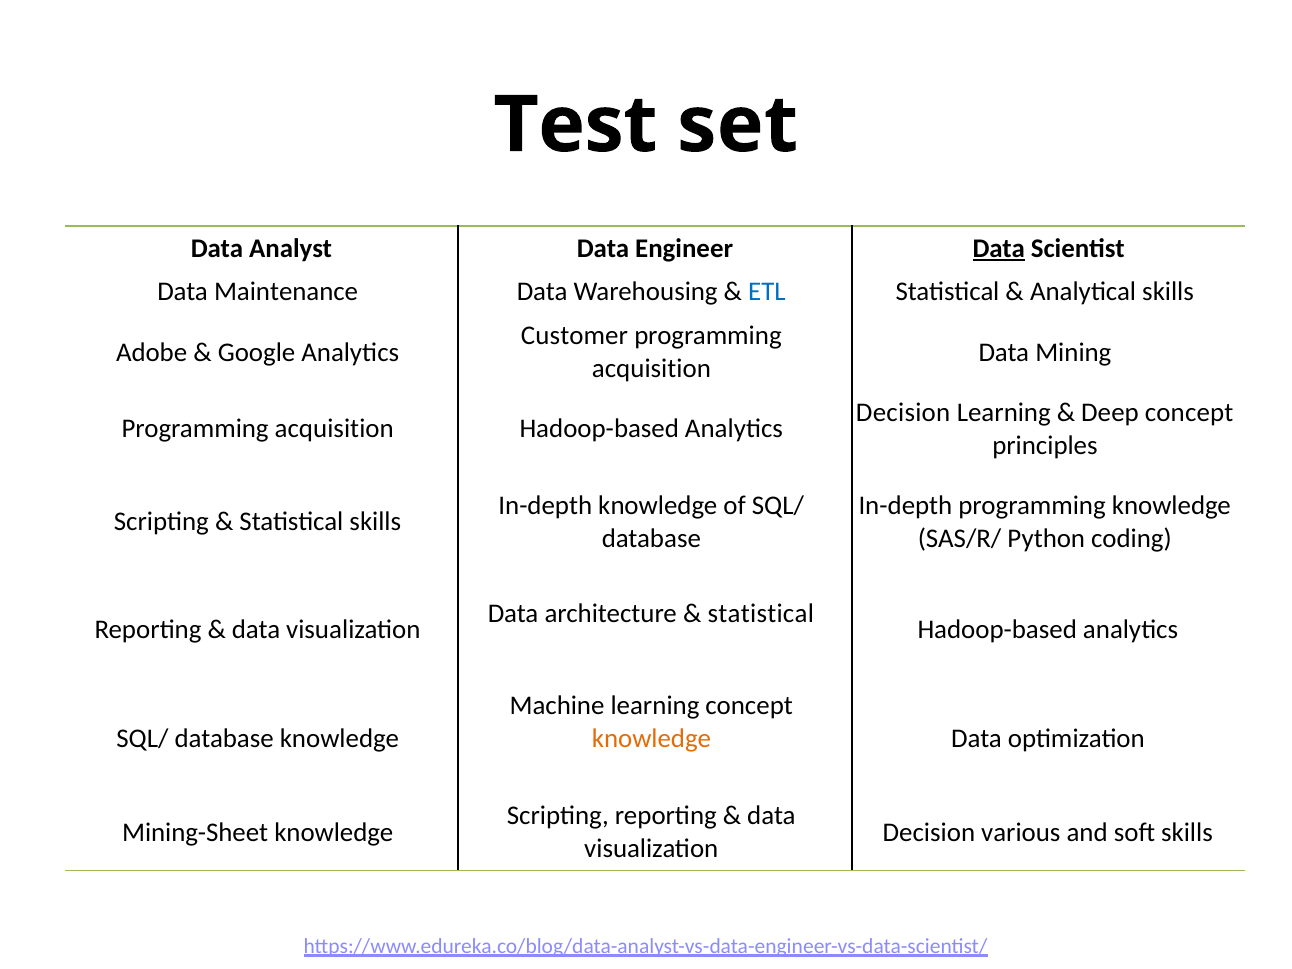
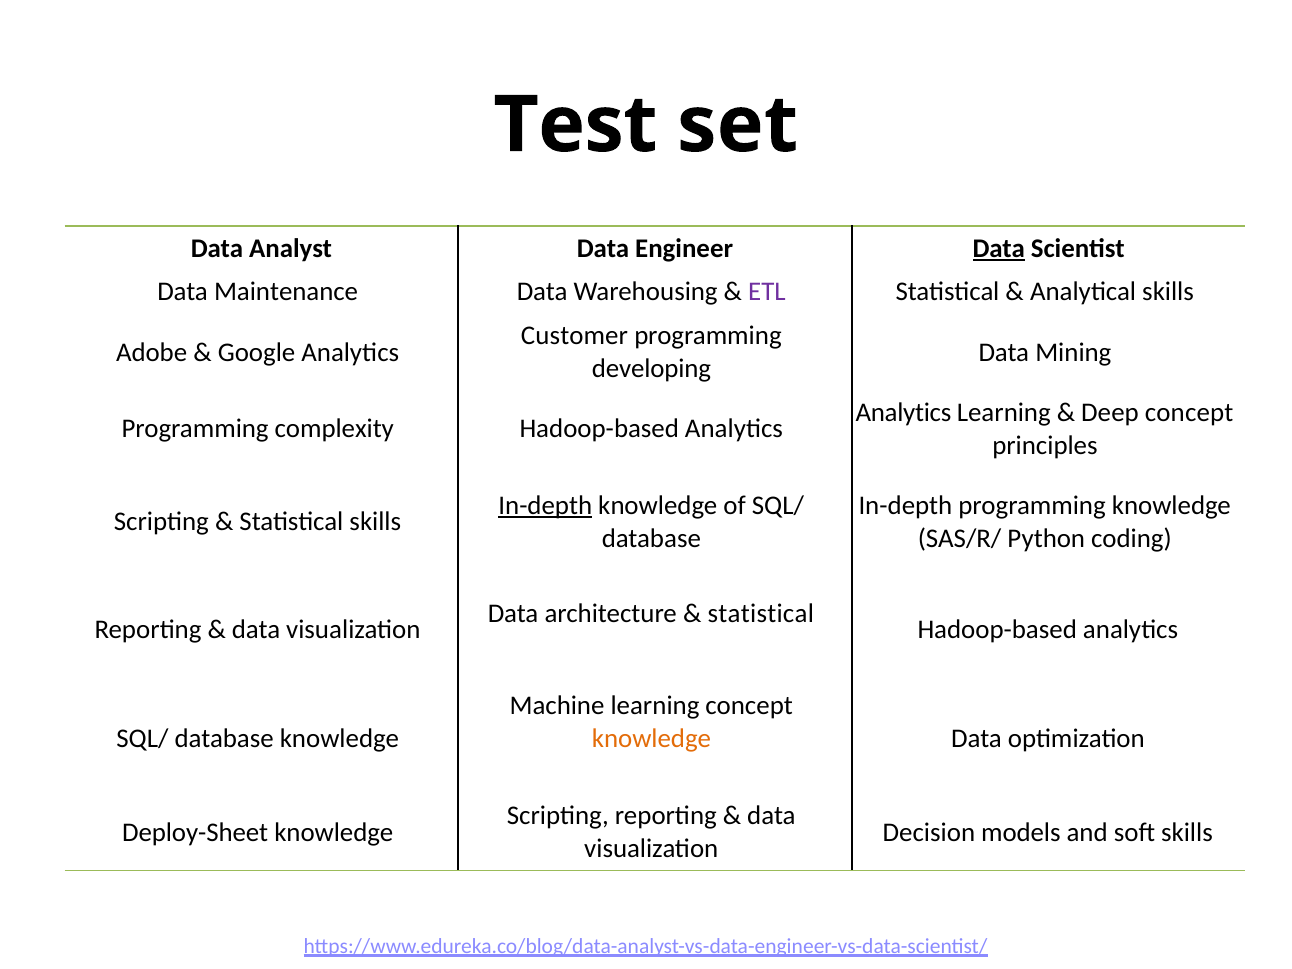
ETL colour: blue -> purple (767, 292)
acquisition: acquisition -> developing (652, 369)
Decision: Decision -> Analytics (903, 413)
acquisition: acquisition -> complexity (334, 429)
In-depth underline: none -> present (545, 505)
Mining-Sheet: Mining-Sheet -> Deploy-Sheet (195, 832)
various: various -> models (1021, 832)
